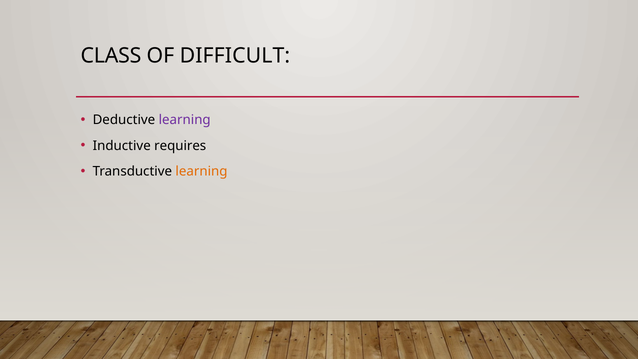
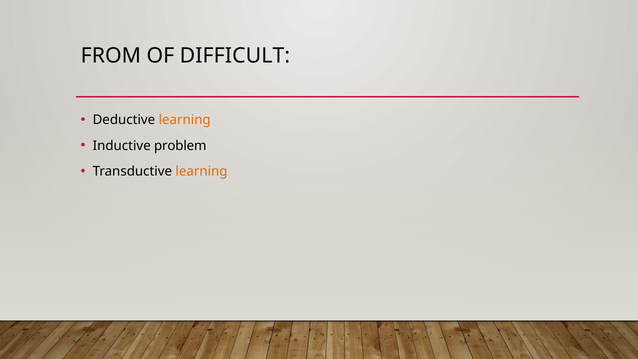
CLASS: CLASS -> FROM (111, 56)
learning colour: purple -> orange (185, 120)
requires: requires -> problem (180, 146)
